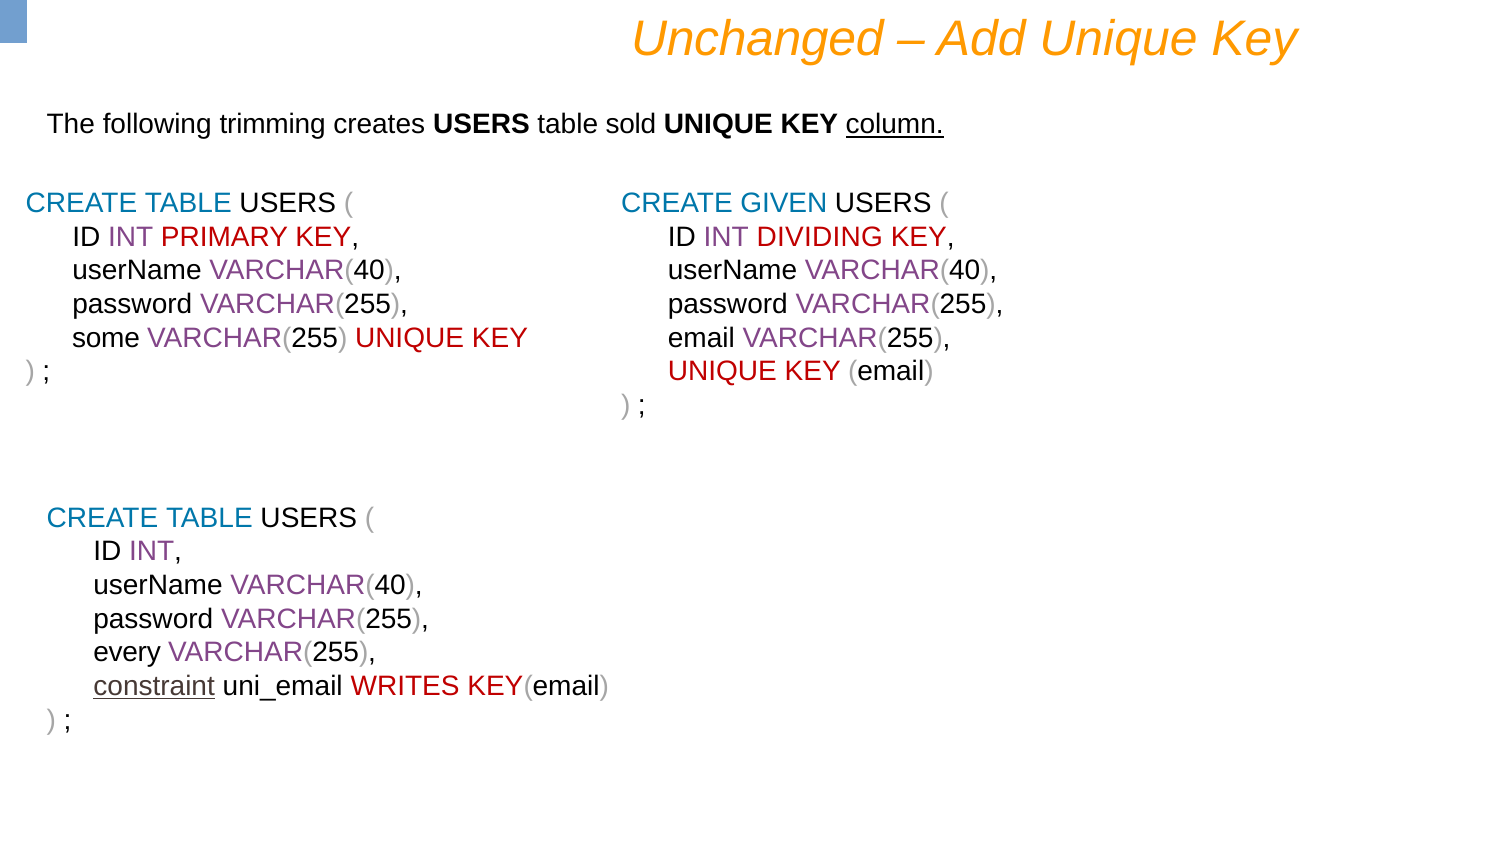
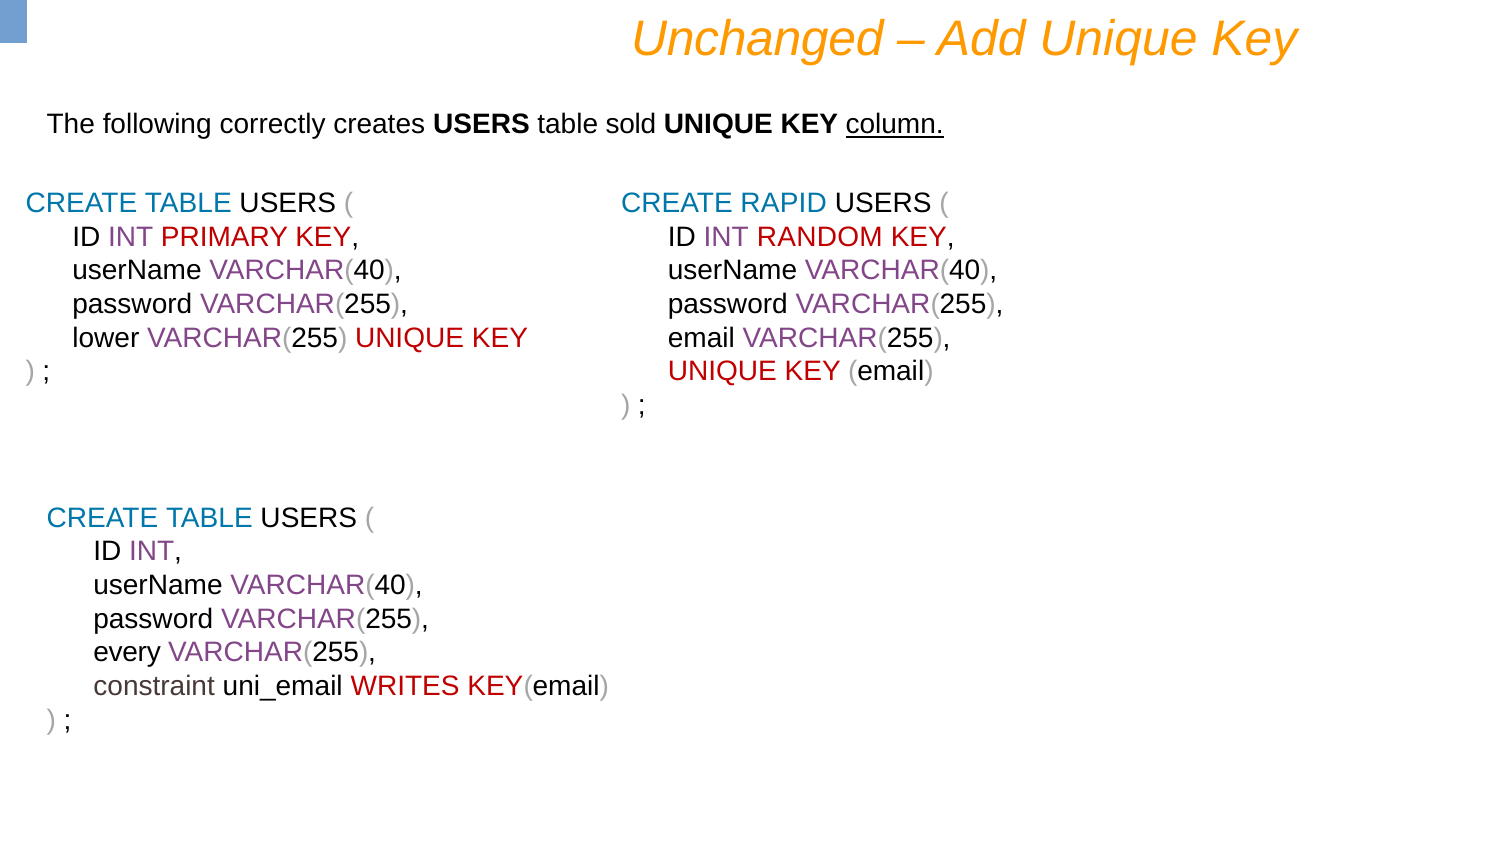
trimming: trimming -> correctly (273, 125)
GIVEN: GIVEN -> RAPID (784, 203)
DIVIDING: DIVIDING -> RANDOM (820, 237)
some: some -> lower (106, 338)
constraint underline: present -> none (154, 686)
